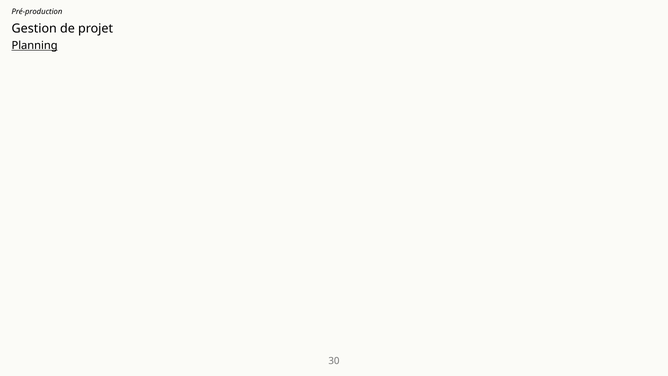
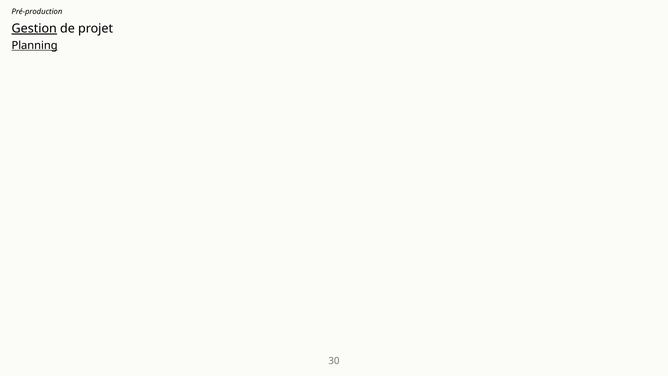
Gestion underline: none -> present (34, 29)
